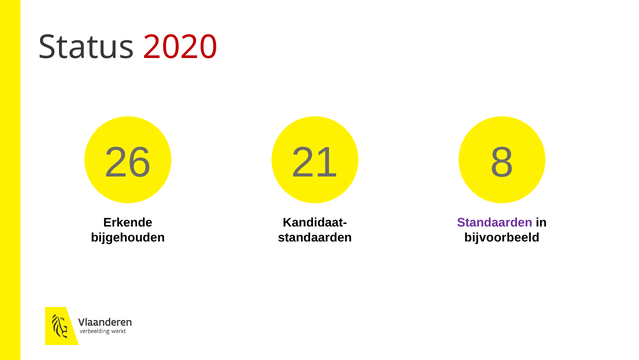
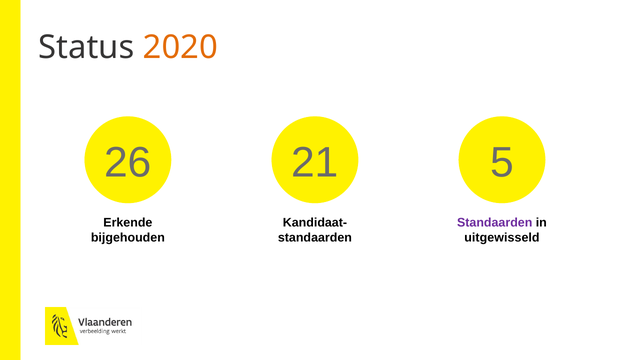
2020 colour: red -> orange (180, 47)
8: 8 -> 5 (502, 162)
bijvoorbeeld: bijvoorbeeld -> uitgewisseld (502, 237)
